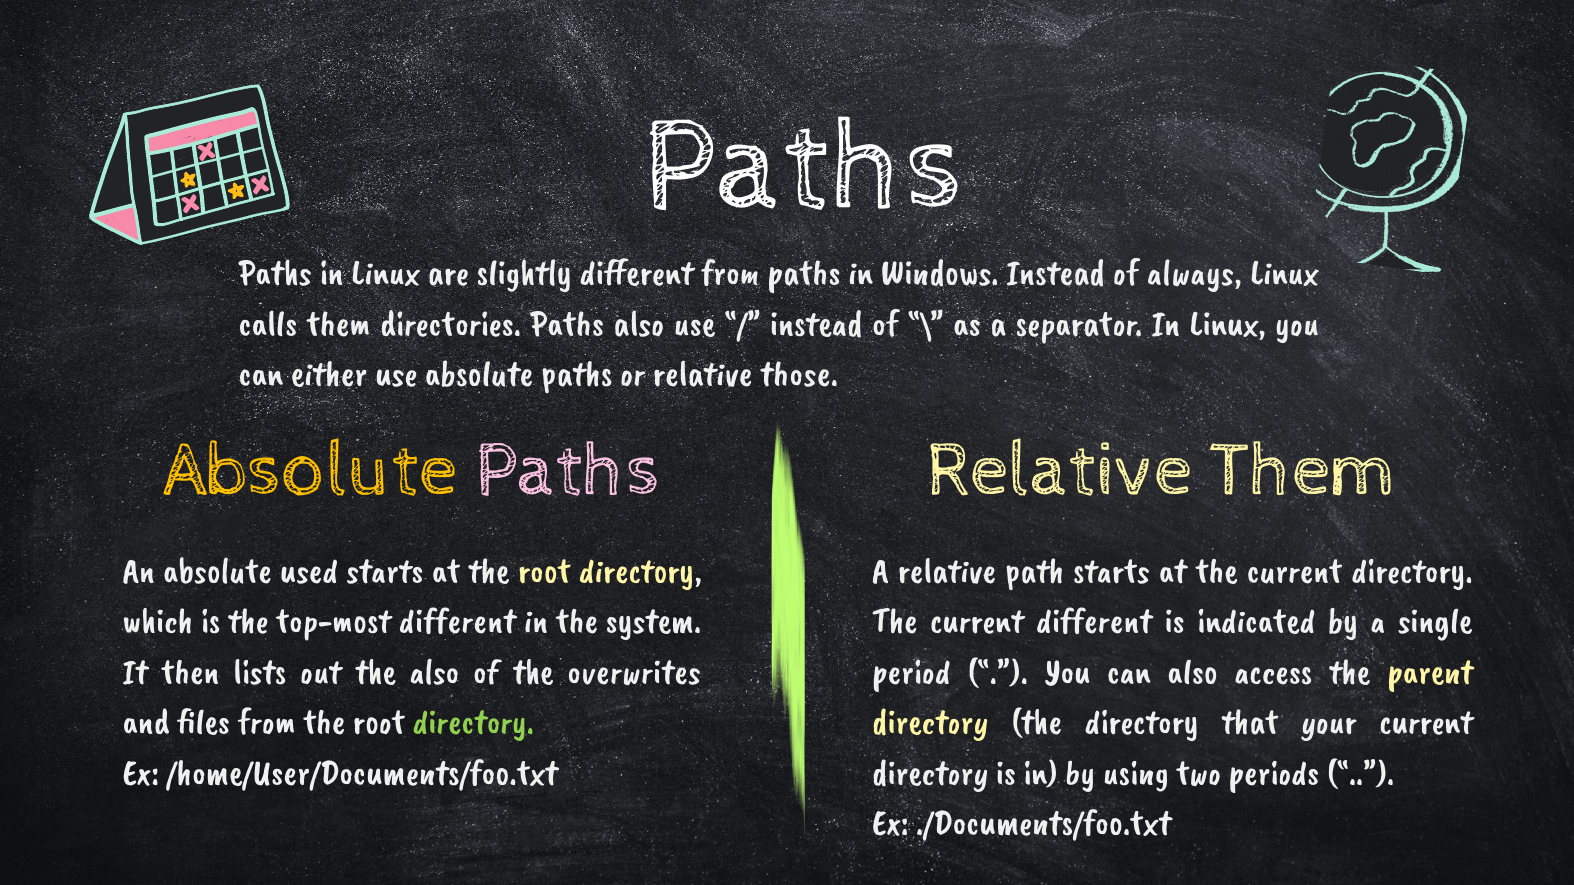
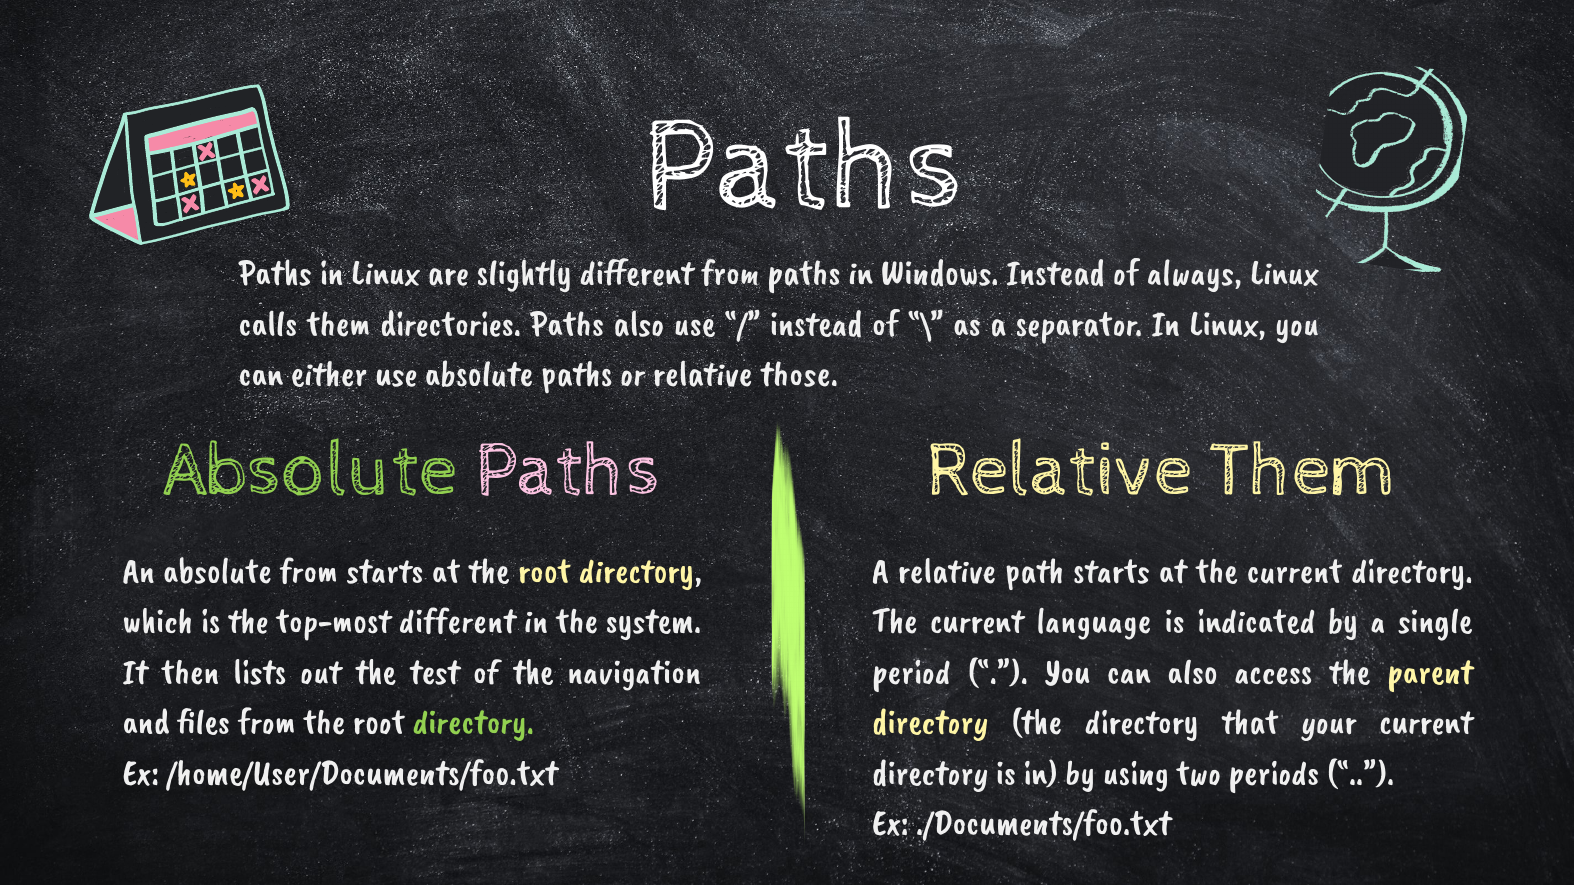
Absolute colour: yellow -> light green (310, 470)
absolute used: used -> from (309, 571)
current different: different -> language (1094, 621)
the also: also -> test (435, 672)
overwrites: overwrites -> navigation (634, 672)
